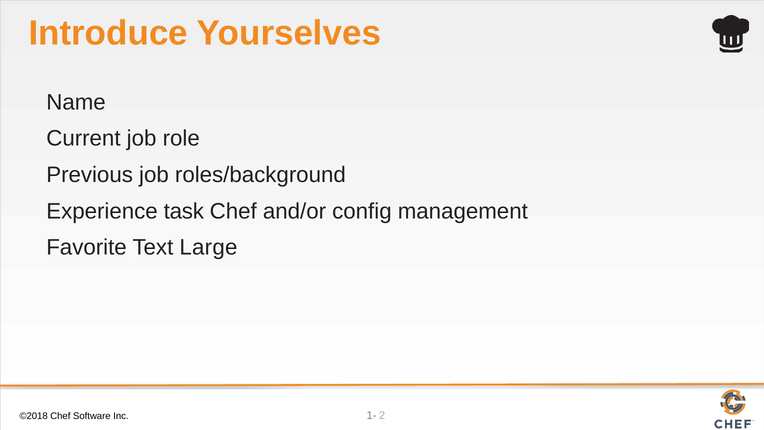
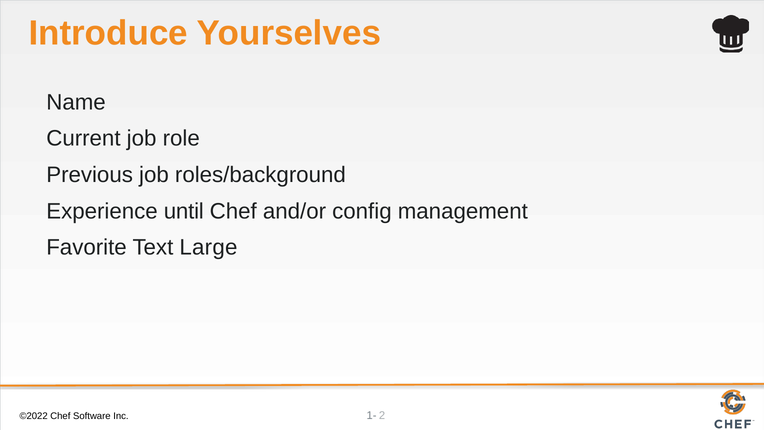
task: task -> until (184, 211)
©2018: ©2018 -> ©2022 (34, 416)
